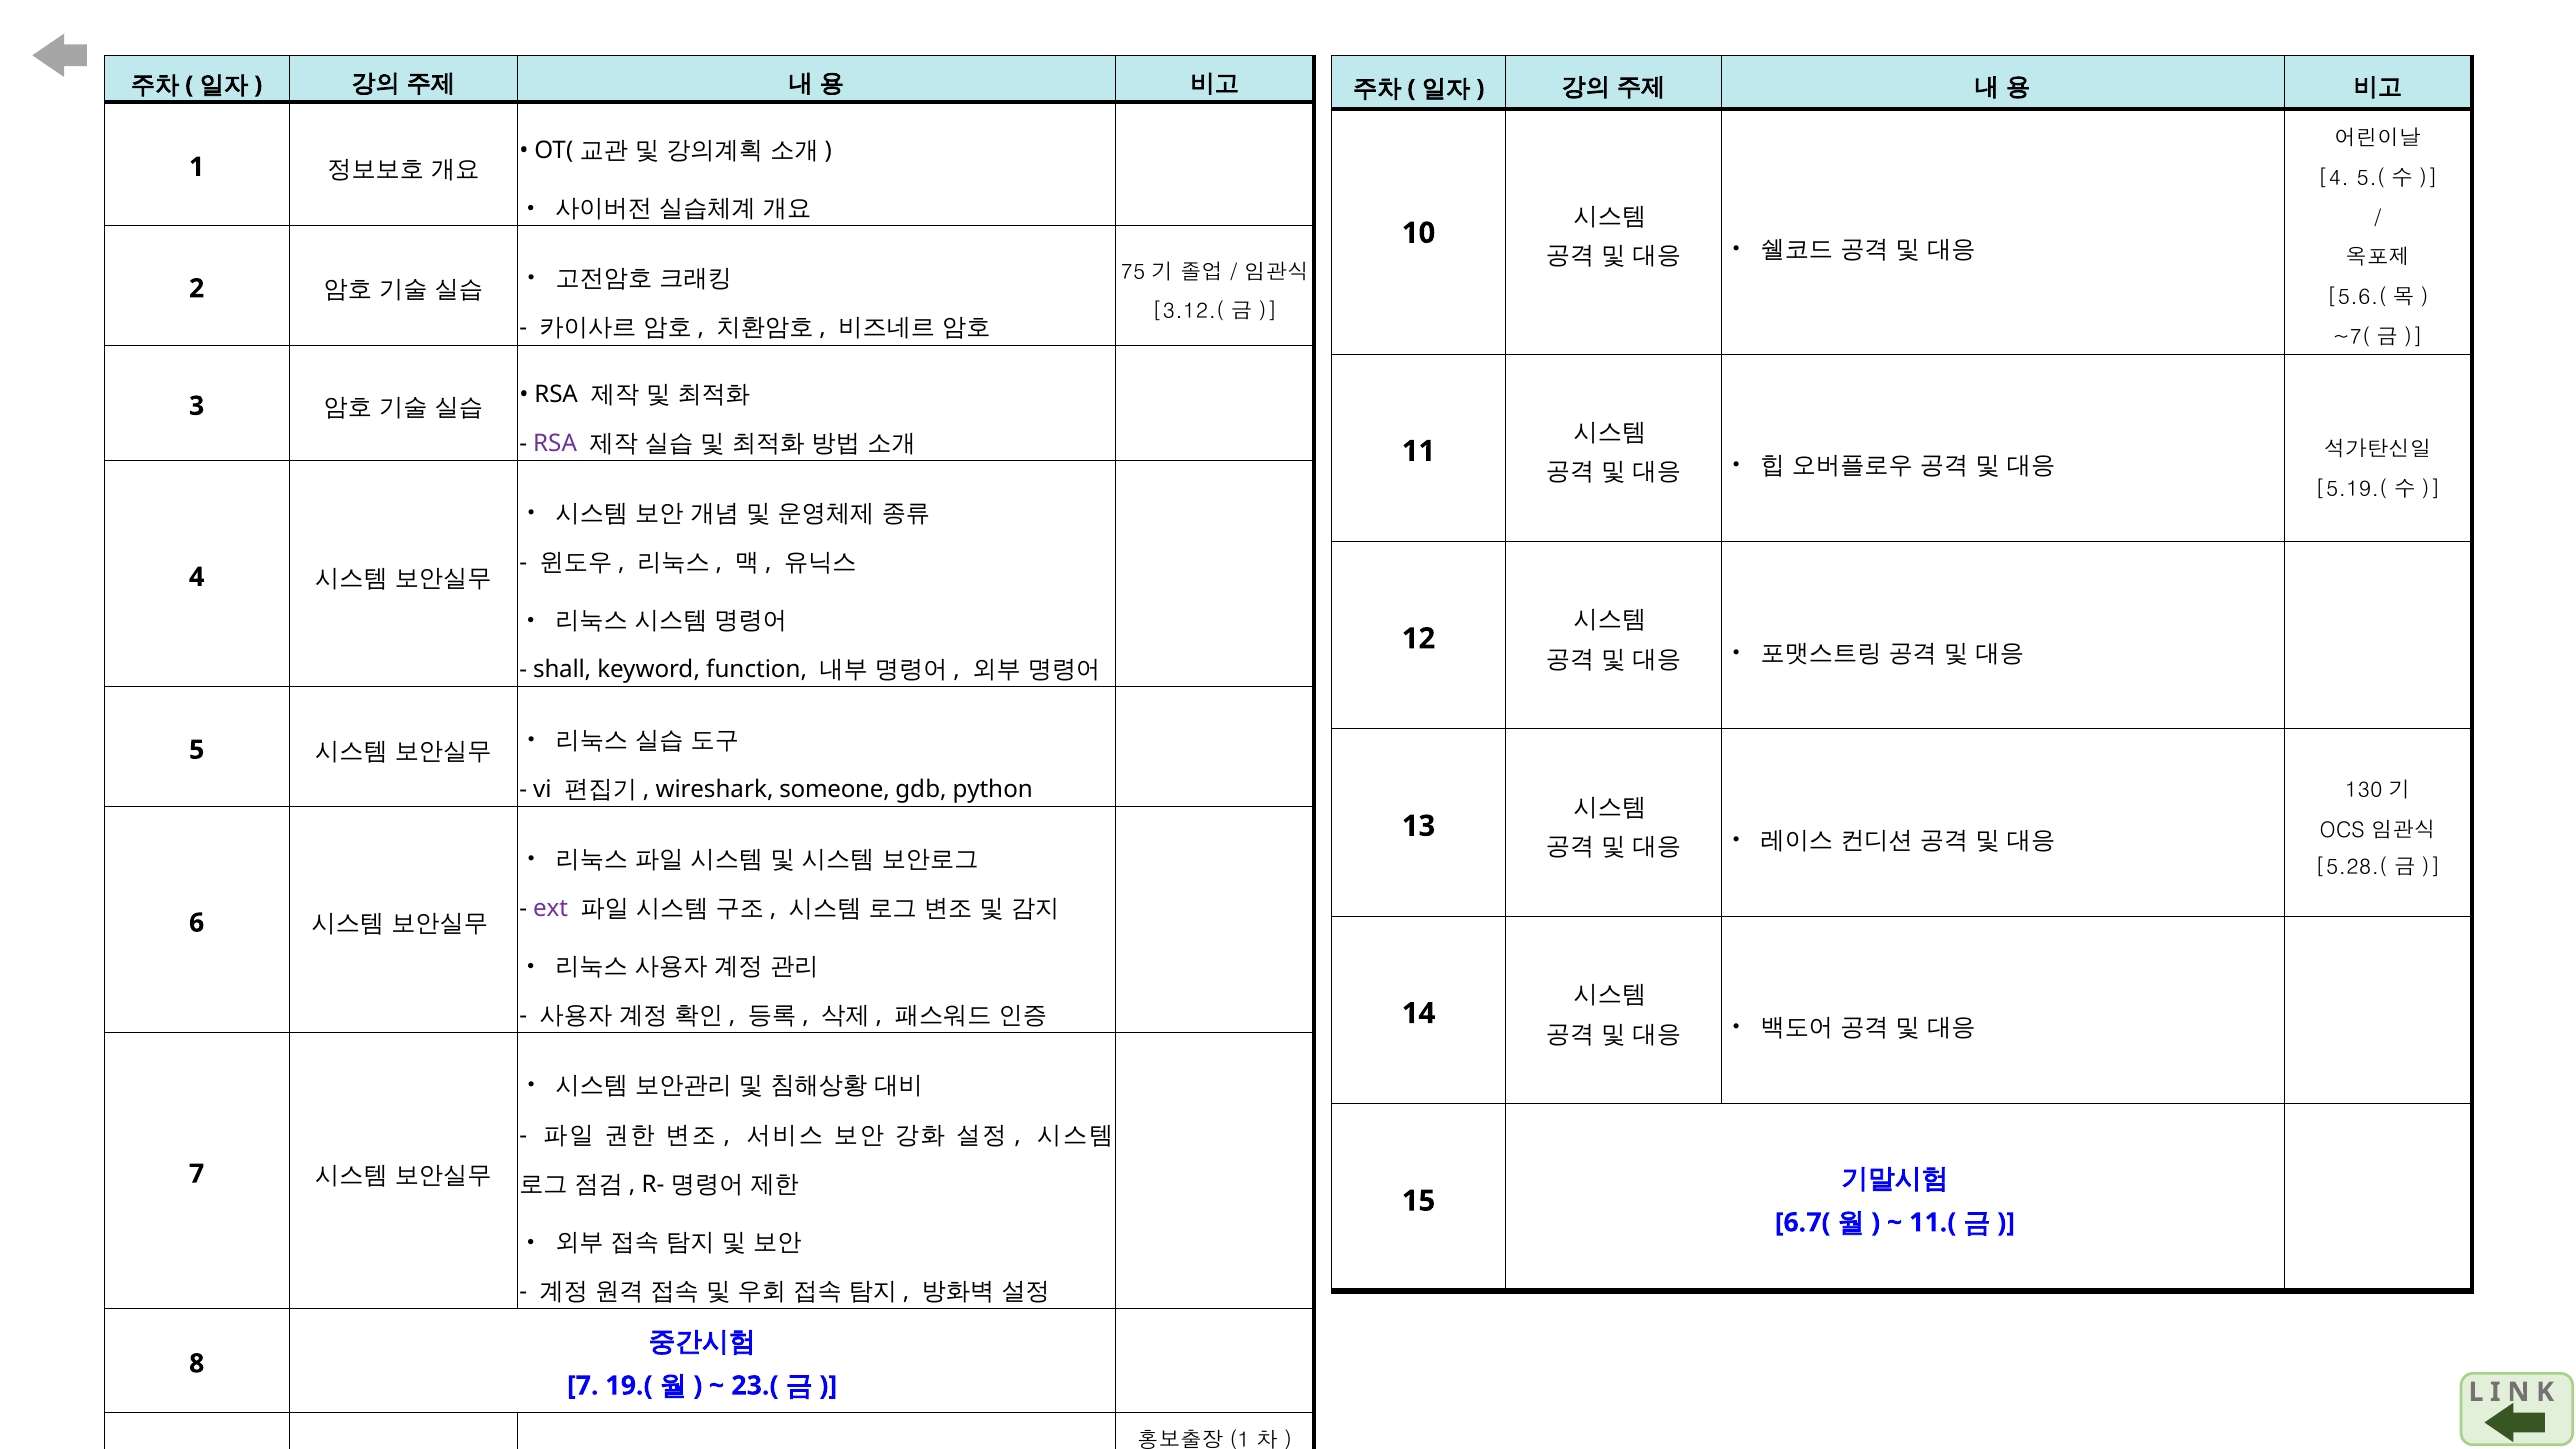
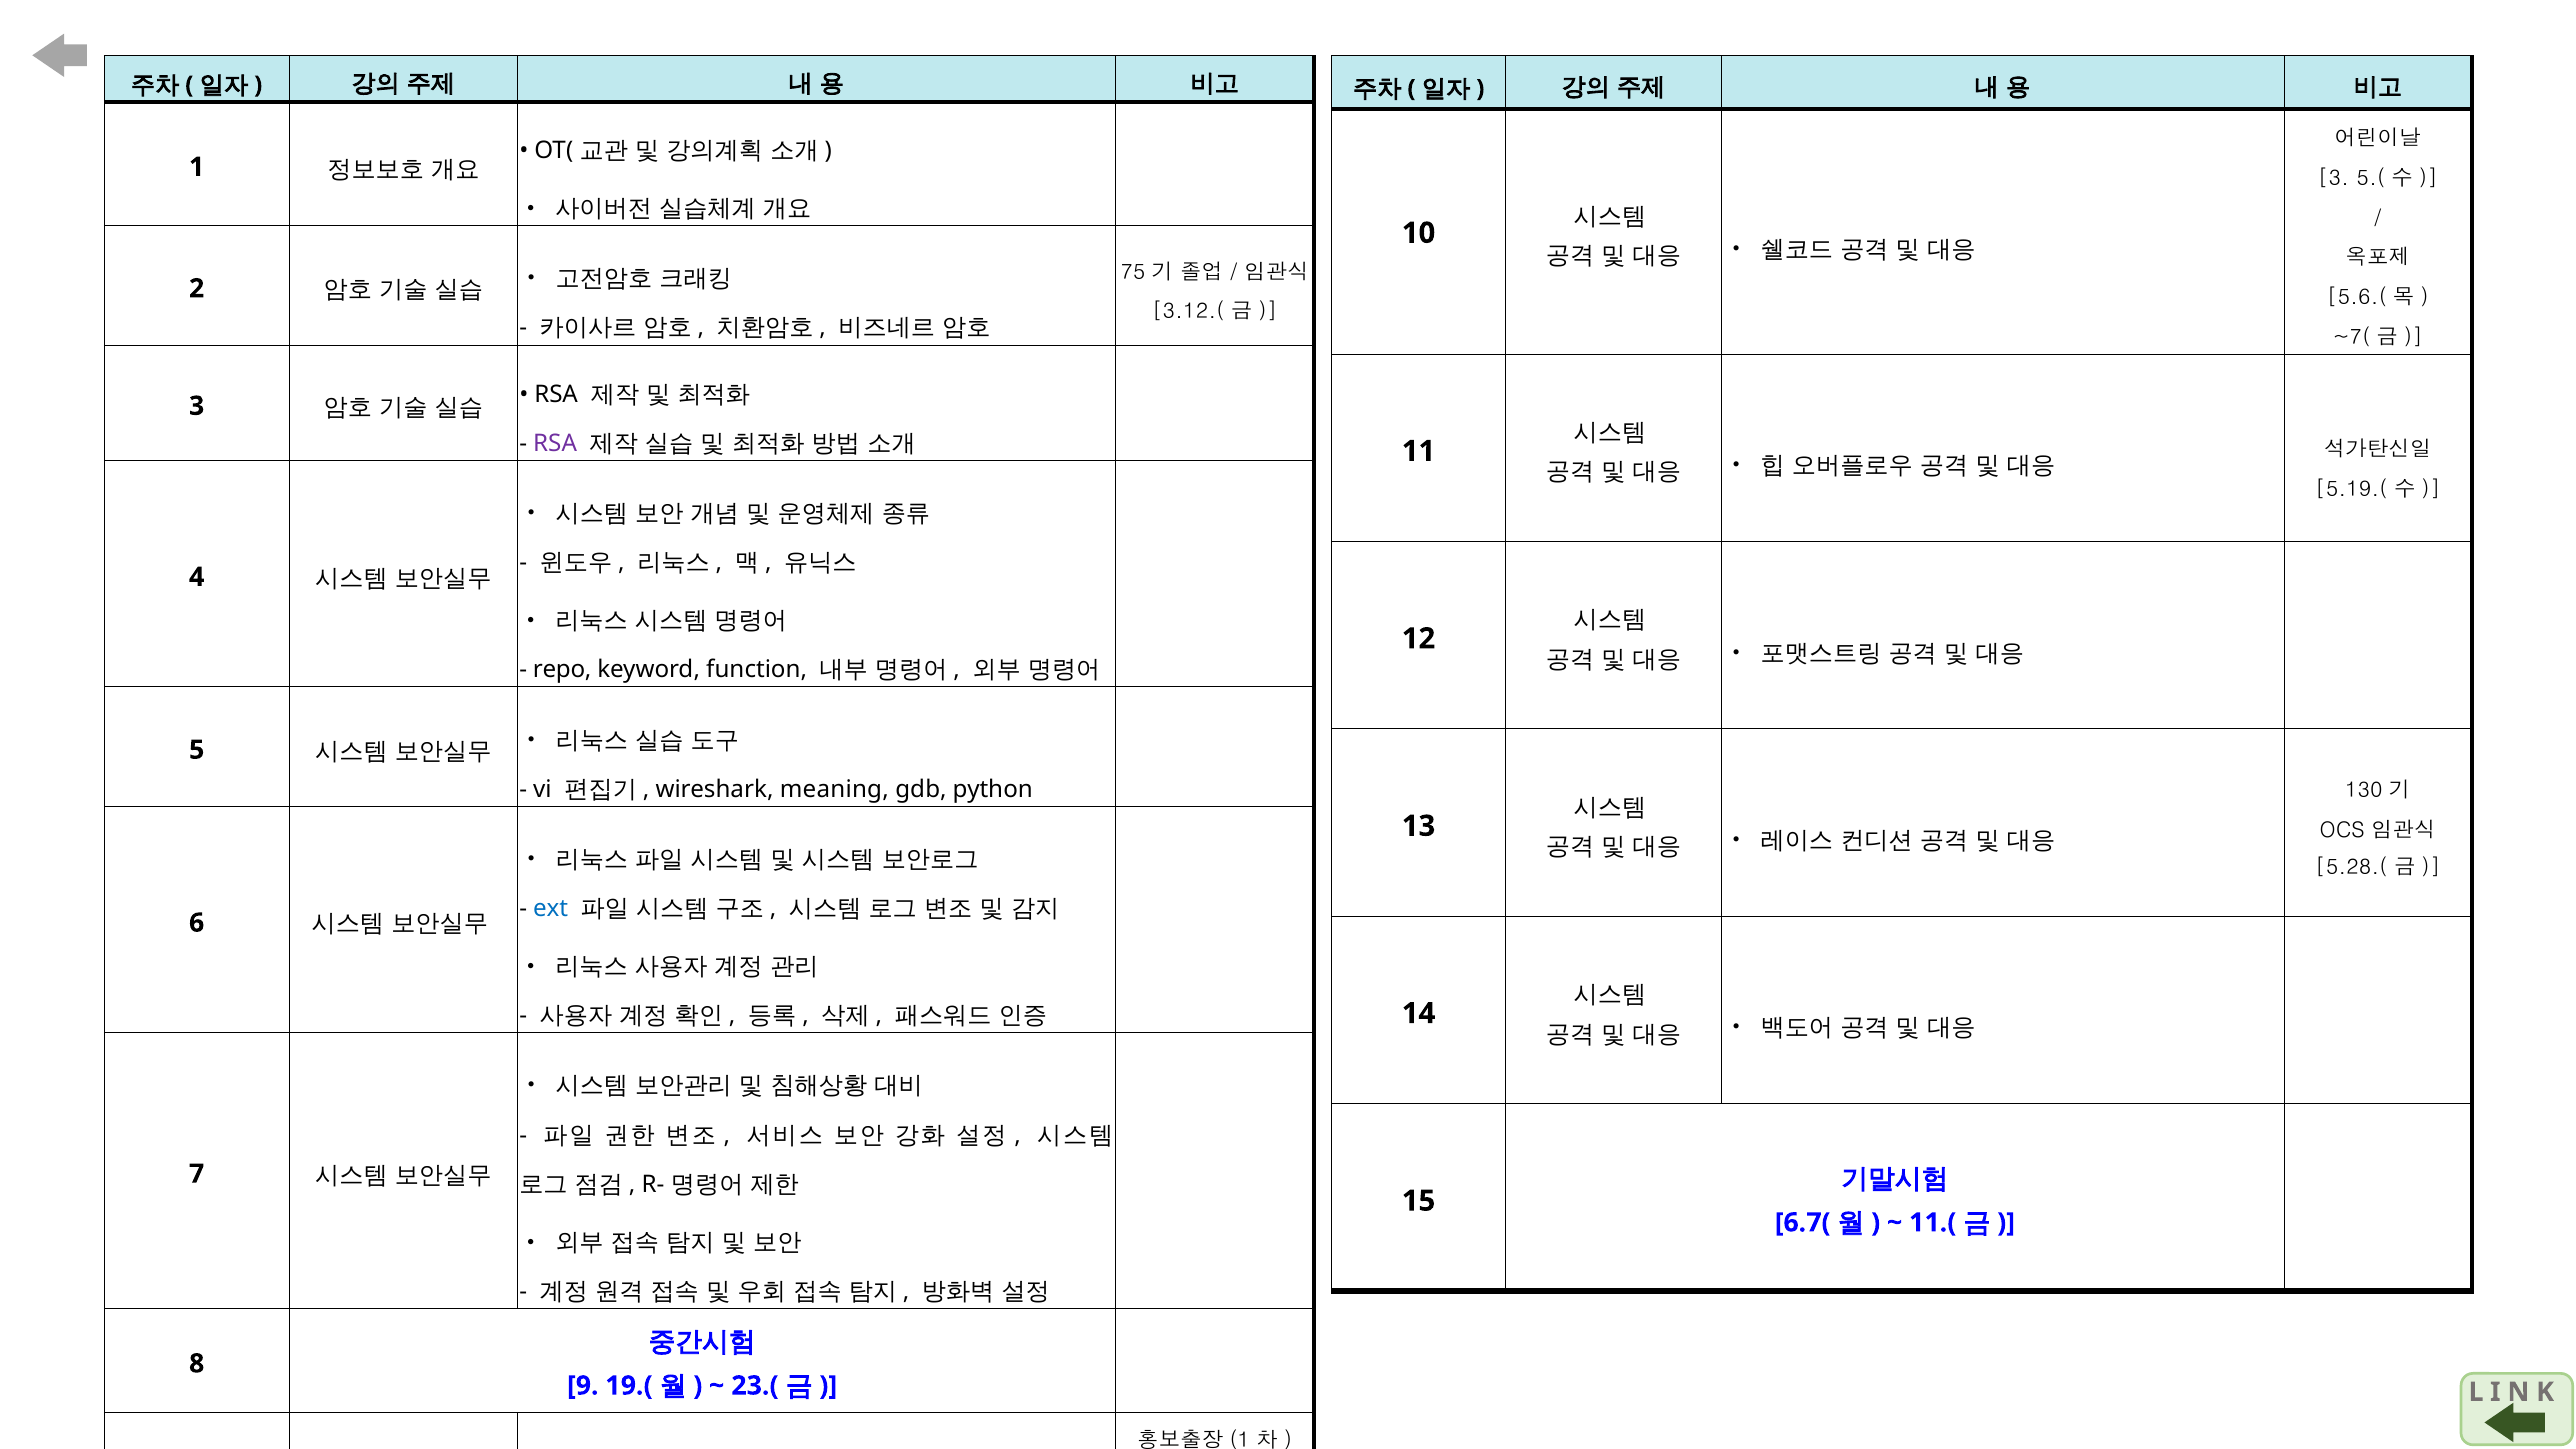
4: 4 -> 3 (2334, 178)
shall: shall -> repo (562, 670)
someone: someone -> meaning (834, 789)
ext colour: purple -> blue (551, 909)
7: 7 -> 9 (583, 1386)
